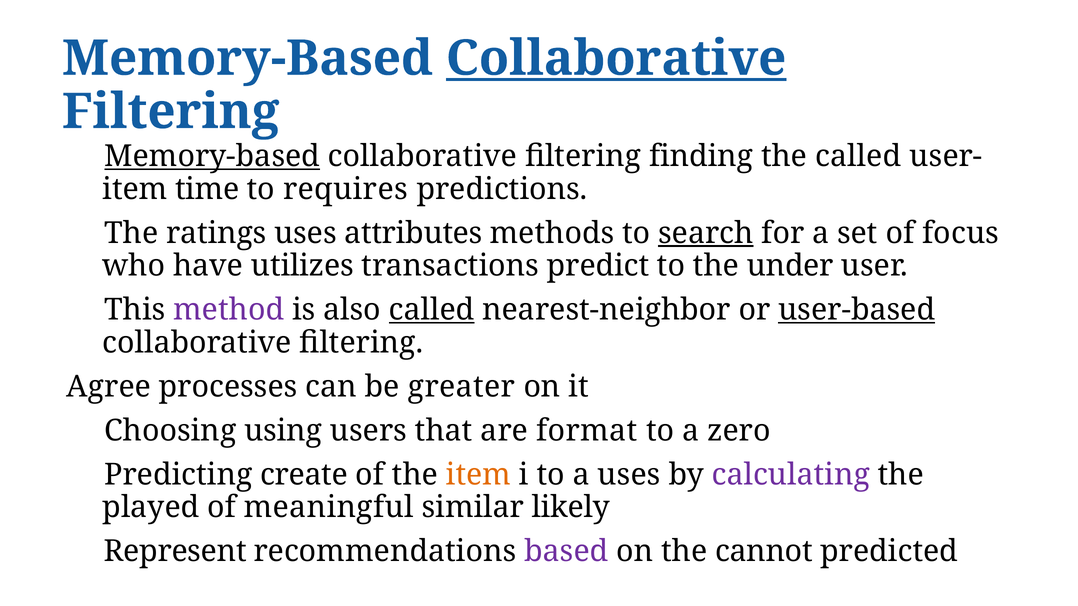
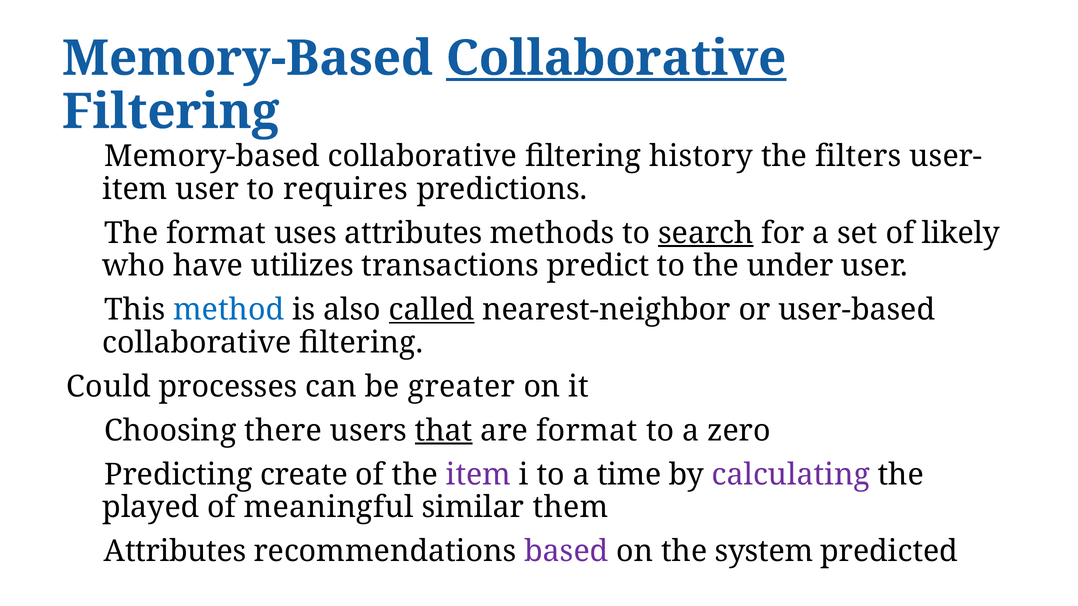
Memory-based underline: present -> none (212, 156)
finding: finding -> history (701, 156)
the called: called -> filters (858, 156)
item time: time -> user (207, 189)
The ratings: ratings -> format (216, 233)
focus: focus -> likely (961, 233)
method colour: purple -> blue (229, 310)
user-based underline: present -> none (857, 310)
Agree: Agree -> Could (109, 387)
using: using -> there (283, 431)
that underline: none -> present (444, 431)
item colour: orange -> purple (478, 475)
a uses: uses -> time (629, 475)
likely: likely -> them (570, 508)
Represent: Represent -> Attributes (175, 552)
cannot: cannot -> system (764, 552)
